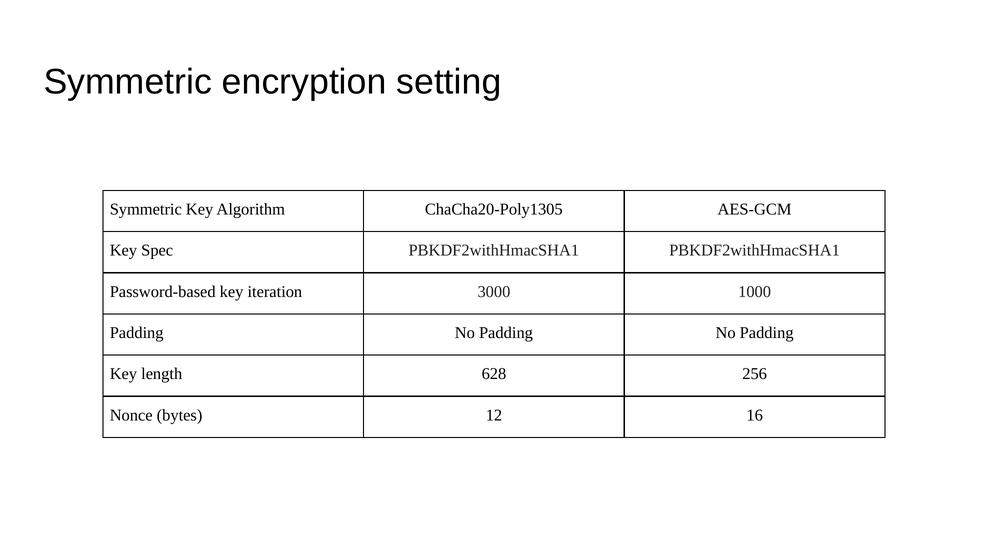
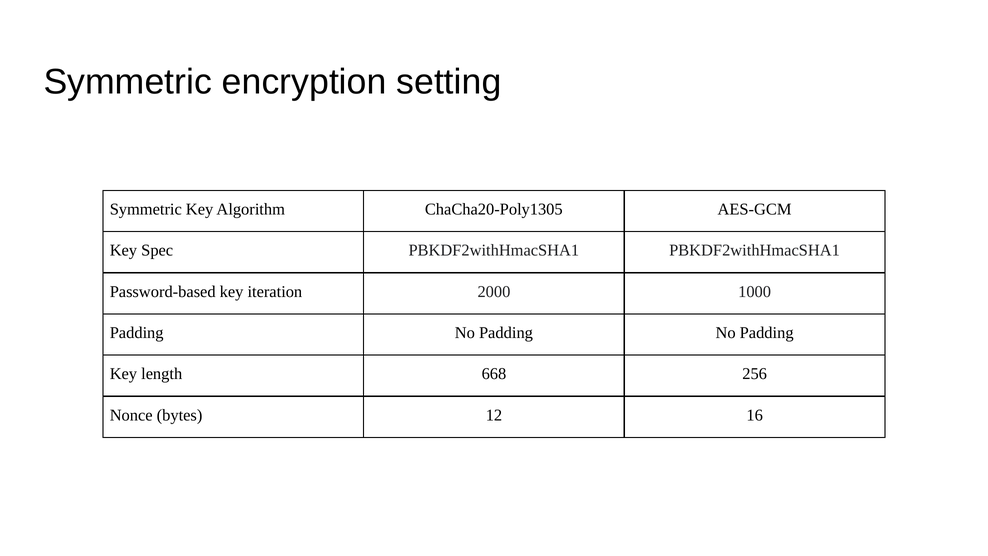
3000: 3000 -> 2000 (494, 291)
628: 628 -> 668 (494, 374)
